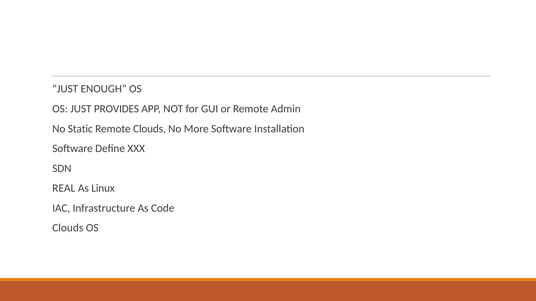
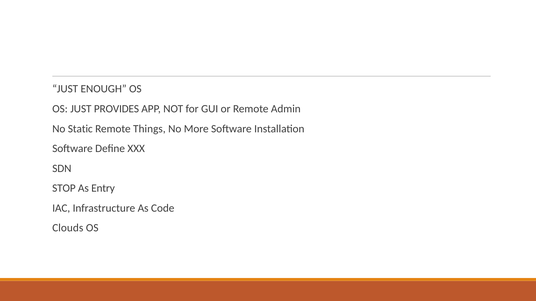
Remote Clouds: Clouds -> Things (149, 129)
REAL: REAL -> STOP (64, 189)
Linux: Linux -> Entry (103, 189)
